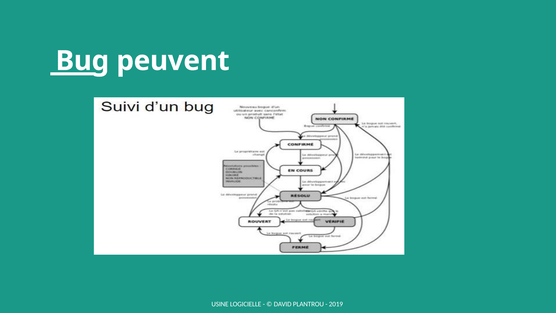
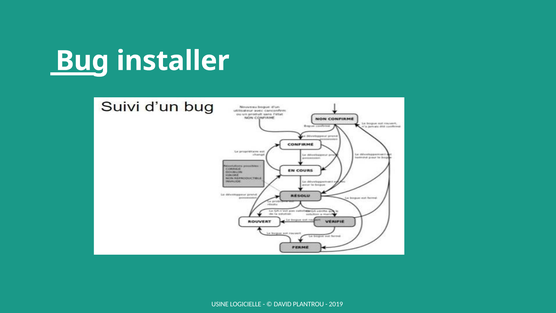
peuvent: peuvent -> installer (173, 61)
